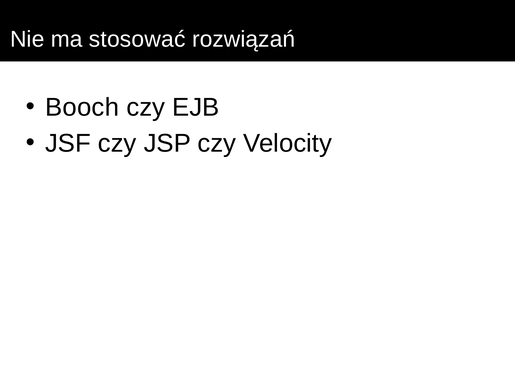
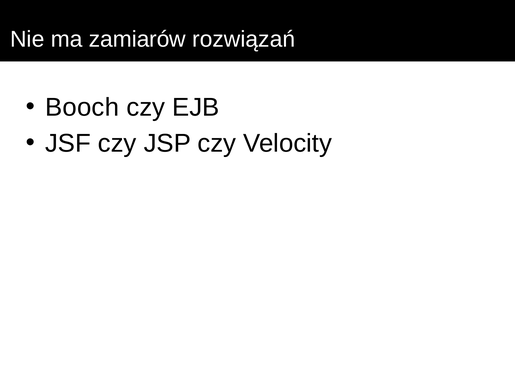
stosować: stosować -> zamiarów (137, 39)
